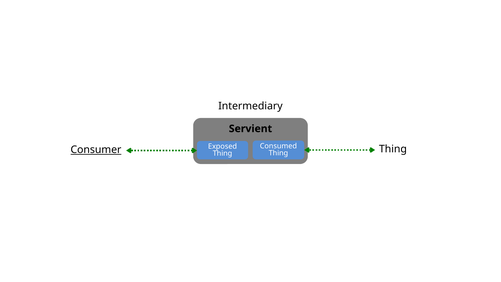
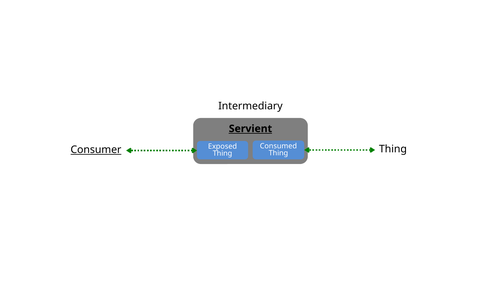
Servient underline: none -> present (250, 129)
